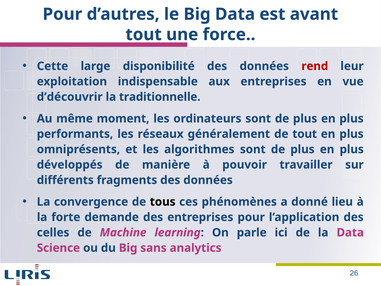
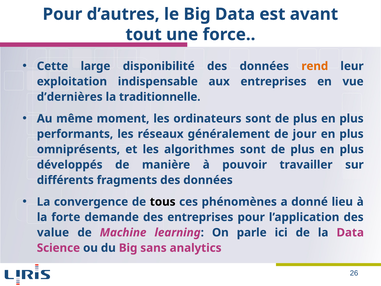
rend colour: red -> orange (315, 66)
d’découvrir: d’découvrir -> d’dernières (70, 97)
de tout: tout -> jour (305, 134)
celles: celles -> value (53, 232)
